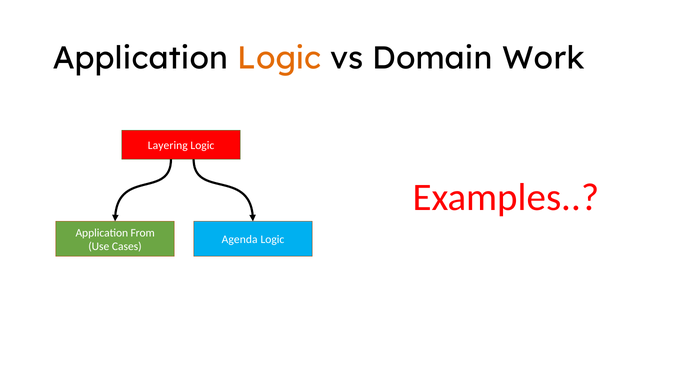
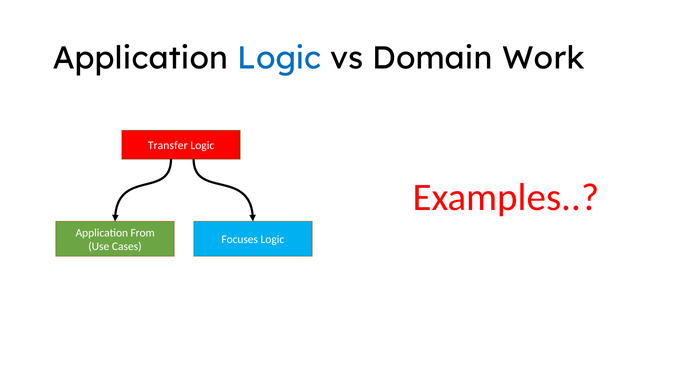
Logic colour: orange -> blue (279, 58)
Layering: Layering -> Transfer (168, 146)
Agenda: Agenda -> Focuses (240, 240)
